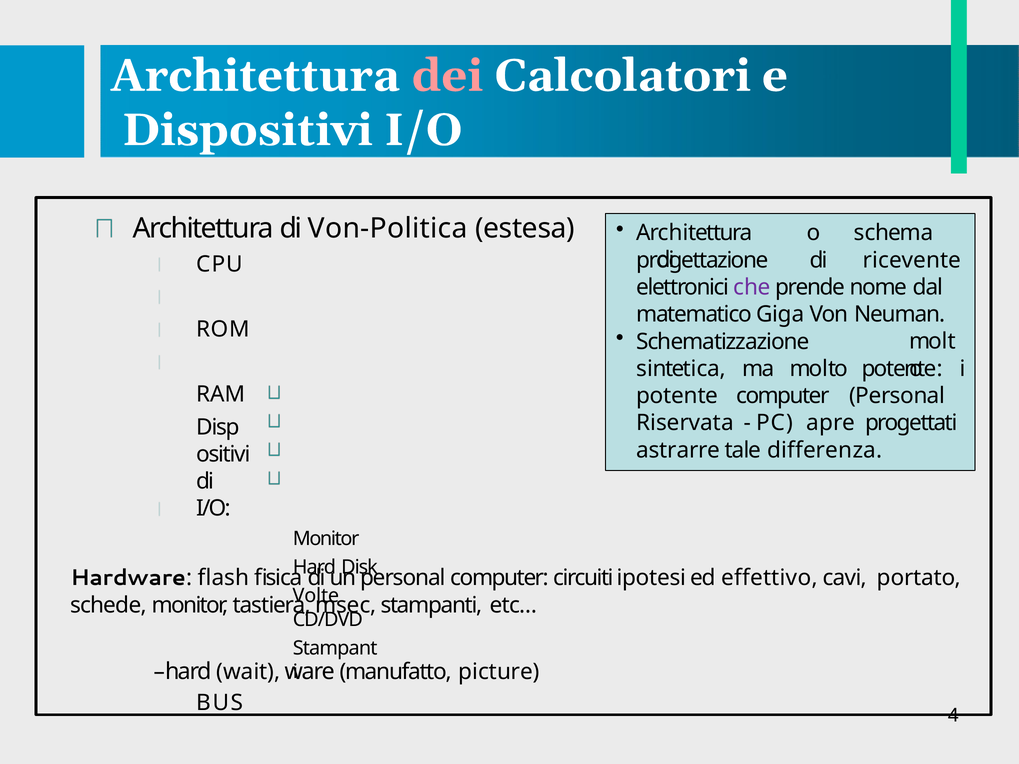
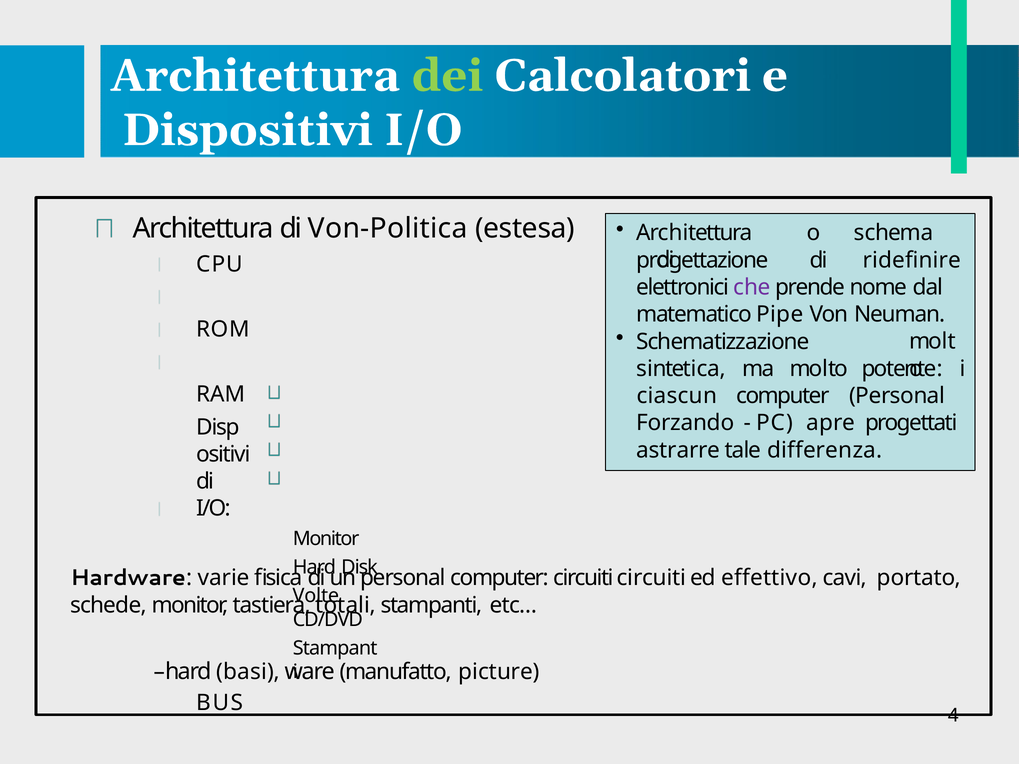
dei colour: pink -> light green (447, 76)
ricevente: ricevente -> ridefinire (912, 260)
Giga: Giga -> Pipe (780, 314)
potente: potente -> ciascun (677, 396)
Riservata: Riservata -> Forzando (685, 423)
flash: flash -> varie (224, 578)
circuiti ipotesi: ipotesi -> circuiti (651, 578)
msec: msec -> totali (346, 605)
wait: wait -> basi (248, 672)
